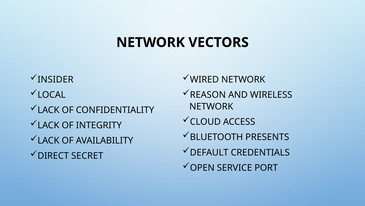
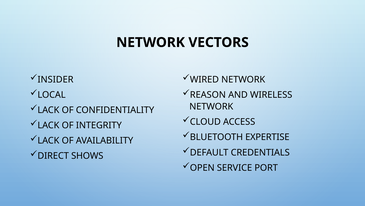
PRESENTS: PRESENTS -> EXPERTISE (267, 137)
SECRET: SECRET -> SHOWS (87, 155)
